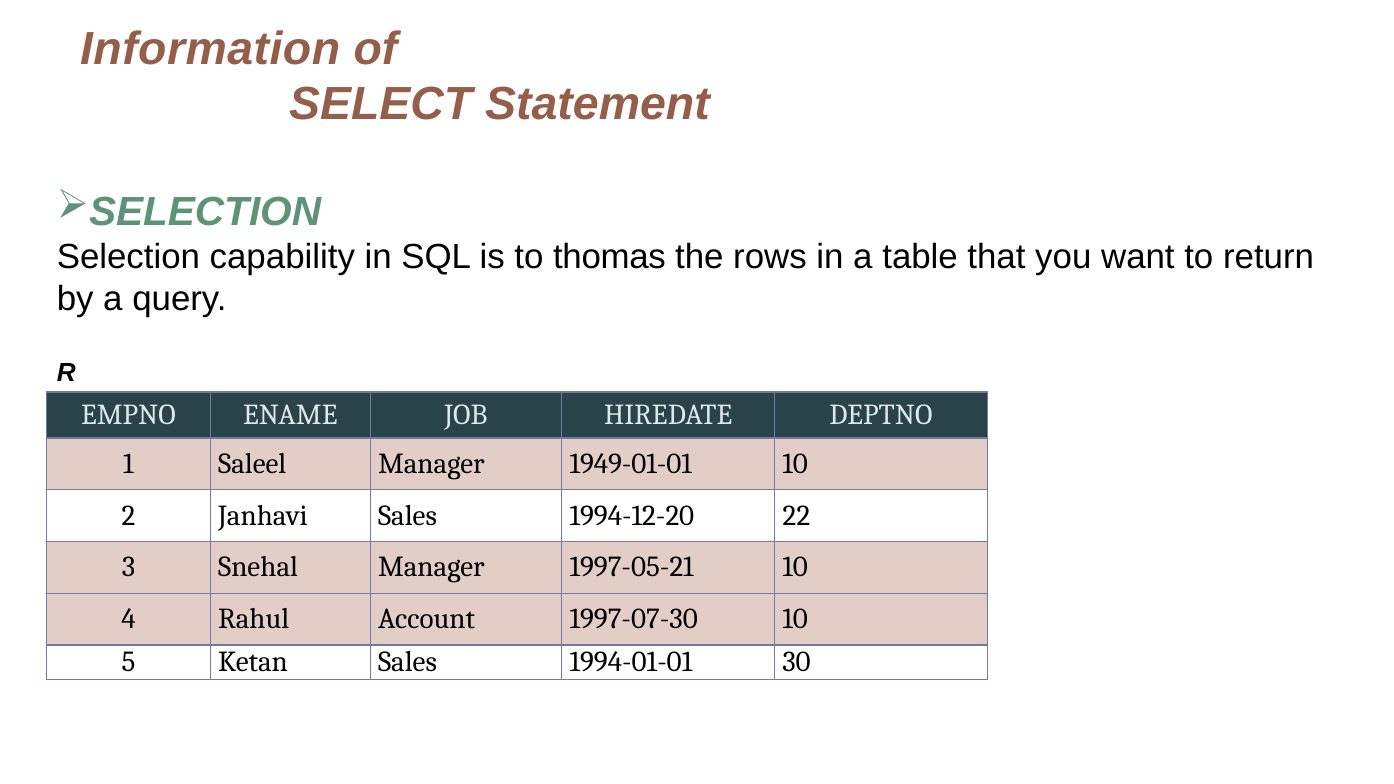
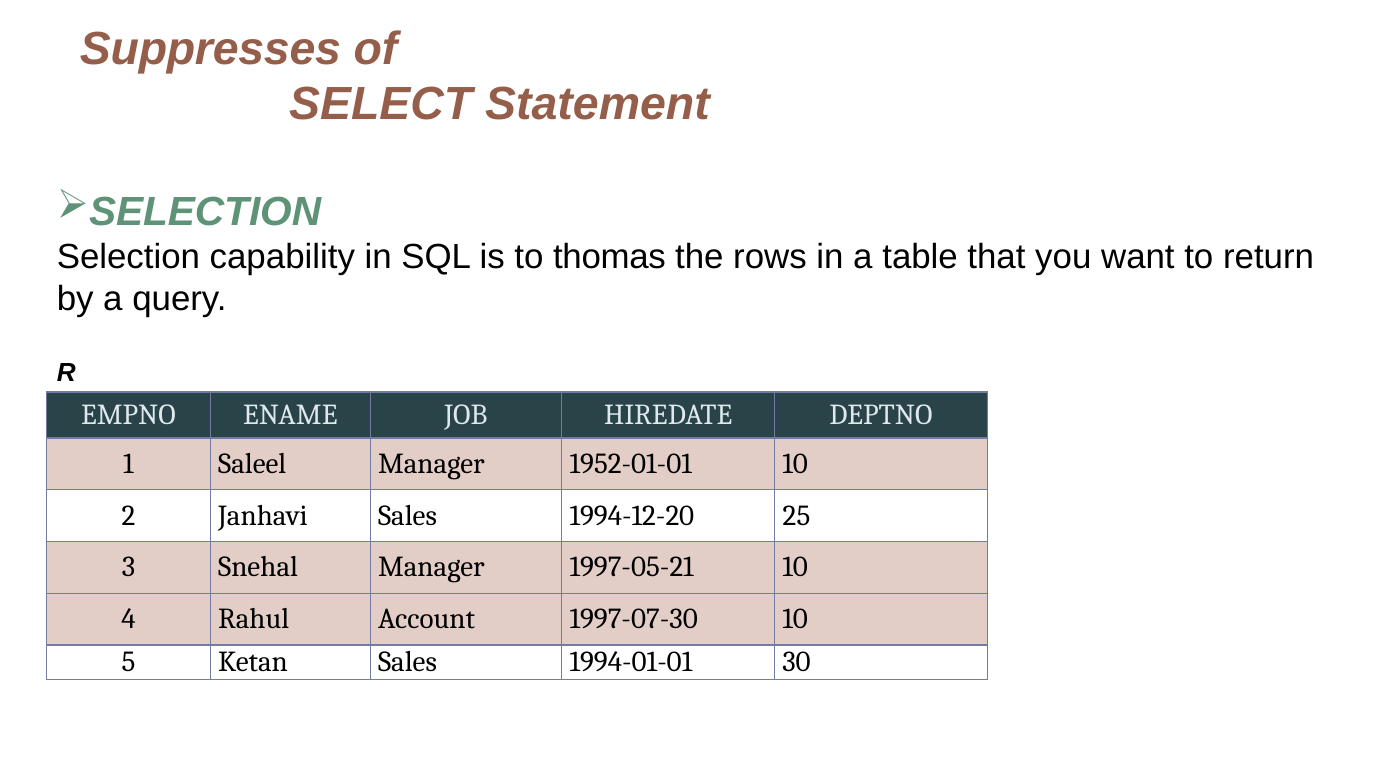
Information: Information -> Suppresses (210, 49)
1949-01-01: 1949-01-01 -> 1952-01-01 (631, 464)
22: 22 -> 25 (797, 516)
